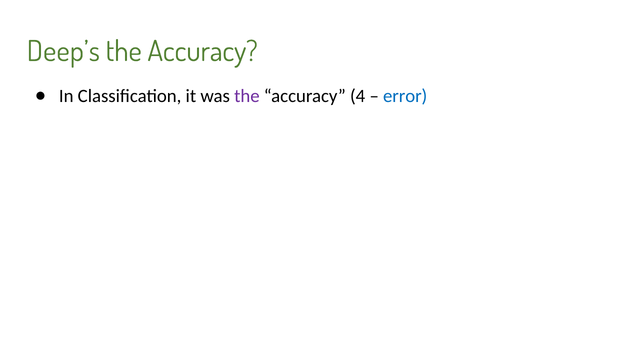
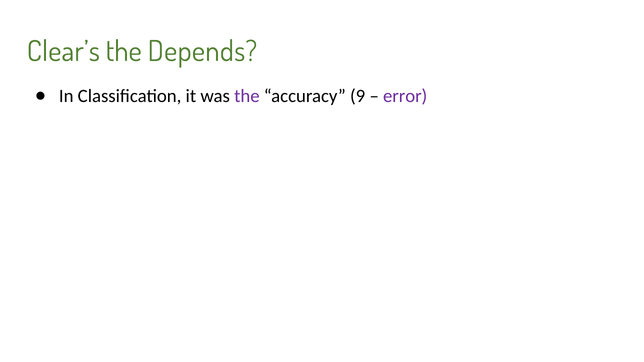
Deep’s: Deep’s -> Clear’s (63, 52)
Accuracy: Accuracy -> Depends (202, 52)
4: 4 -> 9 (358, 96)
error colour: blue -> purple (405, 96)
